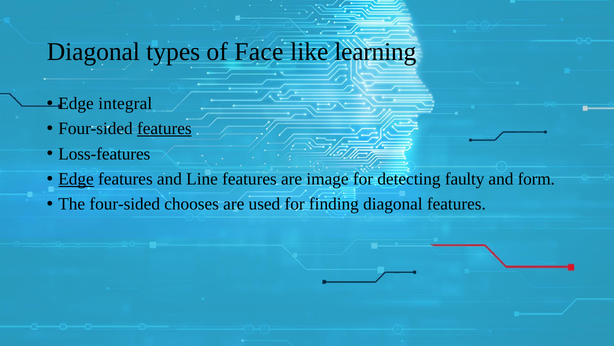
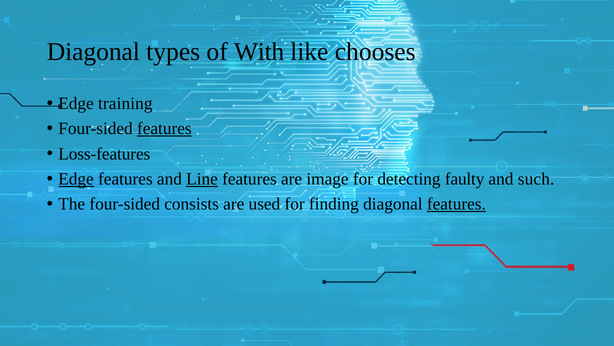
Face: Face -> With (259, 52)
learning: learning -> chooses (375, 52)
integral: integral -> training (125, 103)
Line underline: none -> present (202, 179)
form: form -> such (536, 179)
chooses: chooses -> consists (192, 204)
features underline: none -> present (456, 204)
